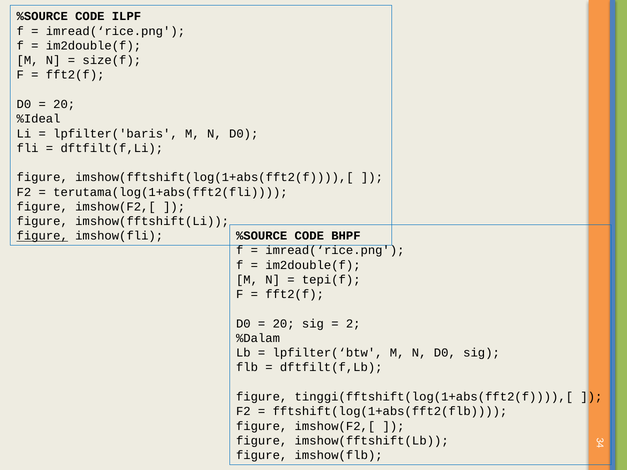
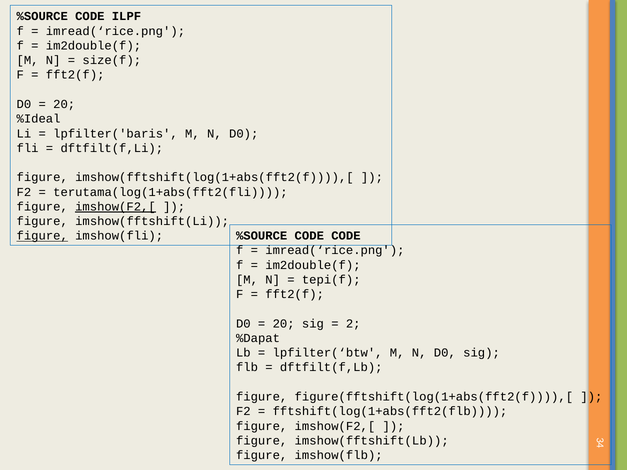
imshow(F2,[ underline: none -> present (115, 207)
CODE BHPF: BHPF -> CODE (346, 236)
%Dalam: %Dalam -> %Dapat (258, 338)
tinggi(fftshift(log(1+abs(fft2(f)))),[: tinggi(fftshift(log(1+abs(fft2(f)))),[ -> figure(fftshift(log(1+abs(fft2(f)))),[ (434, 397)
